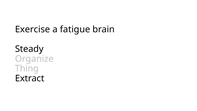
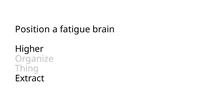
Exercise: Exercise -> Position (33, 29)
Steady: Steady -> Higher (29, 49)
